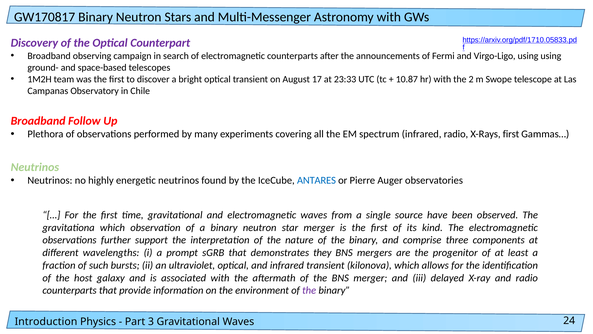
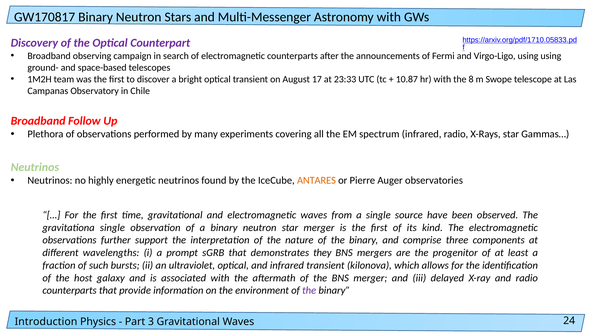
2: 2 -> 8 (471, 79)
X-Rays first: first -> star (511, 134)
ANTARES colour: blue -> orange (316, 180)
gravitationa which: which -> single (112, 227)
